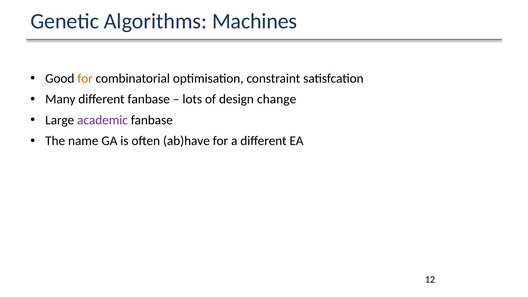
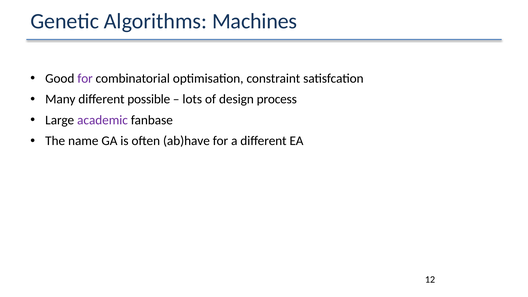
for colour: orange -> purple (85, 78)
different fanbase: fanbase -> possible (149, 99)
change: change -> process (277, 99)
